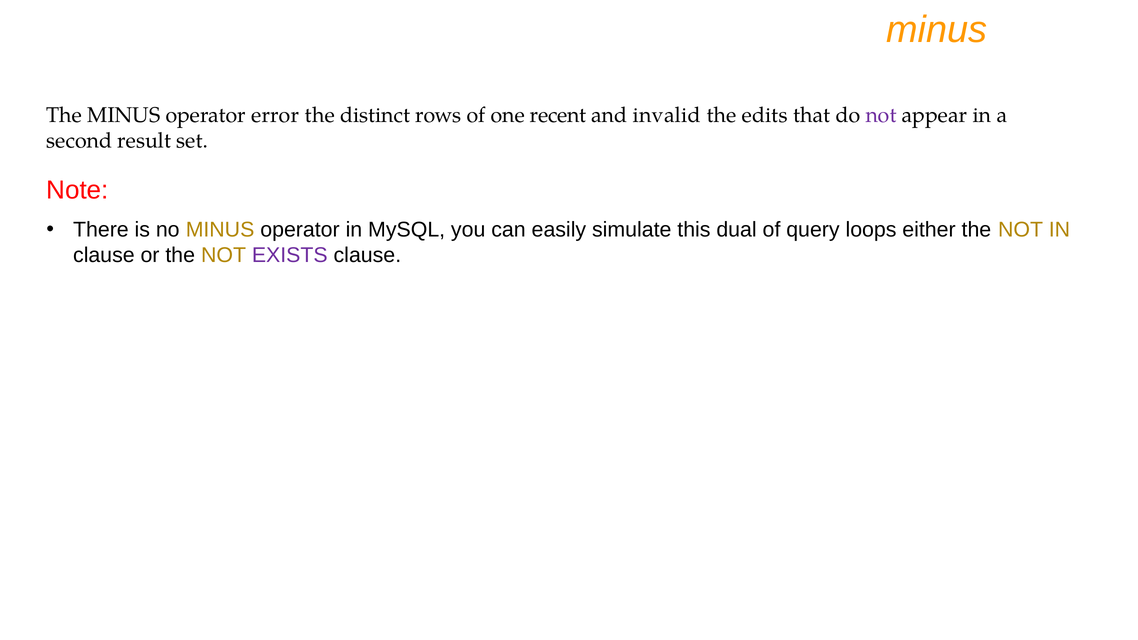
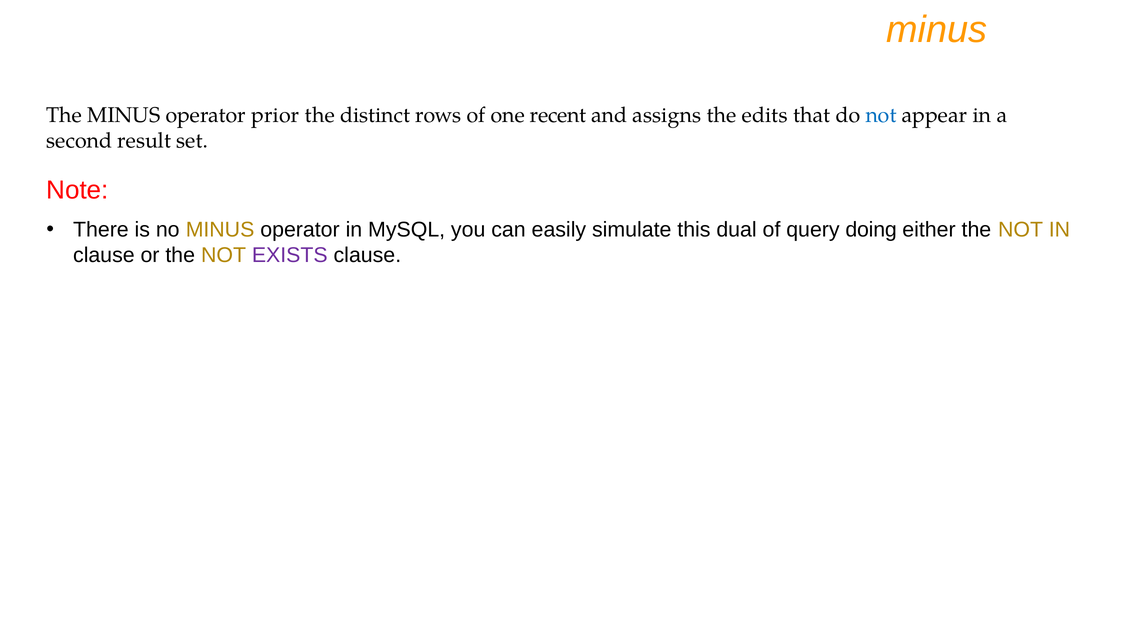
error: error -> prior (275, 115)
invalid: invalid -> assigns (667, 115)
not colour: purple -> blue (881, 115)
loops: loops -> doing (871, 230)
